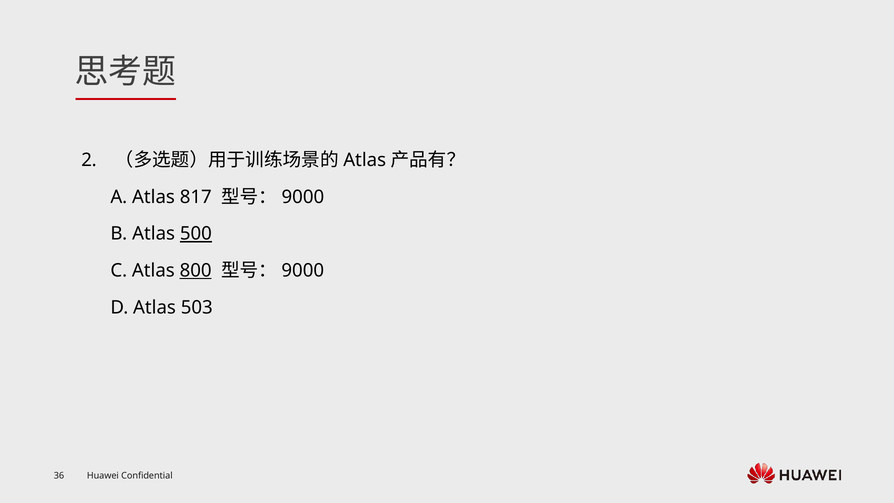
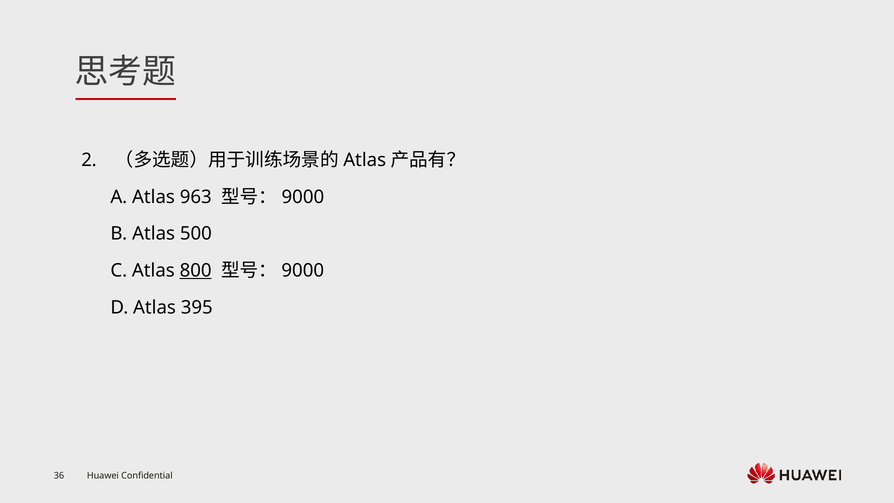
817: 817 -> 963 (196, 197)
500 underline: present -> none (196, 234)
503: 503 -> 395 (197, 307)
